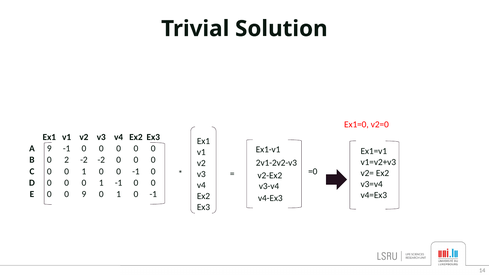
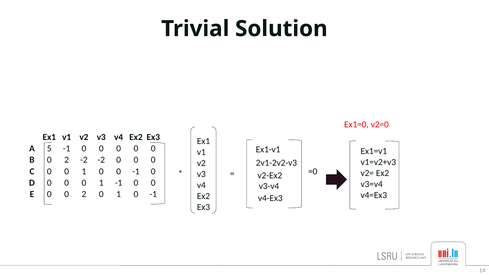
A 9: 9 -> 5 (49, 149)
0 0 9: 9 -> 2 (84, 194)
